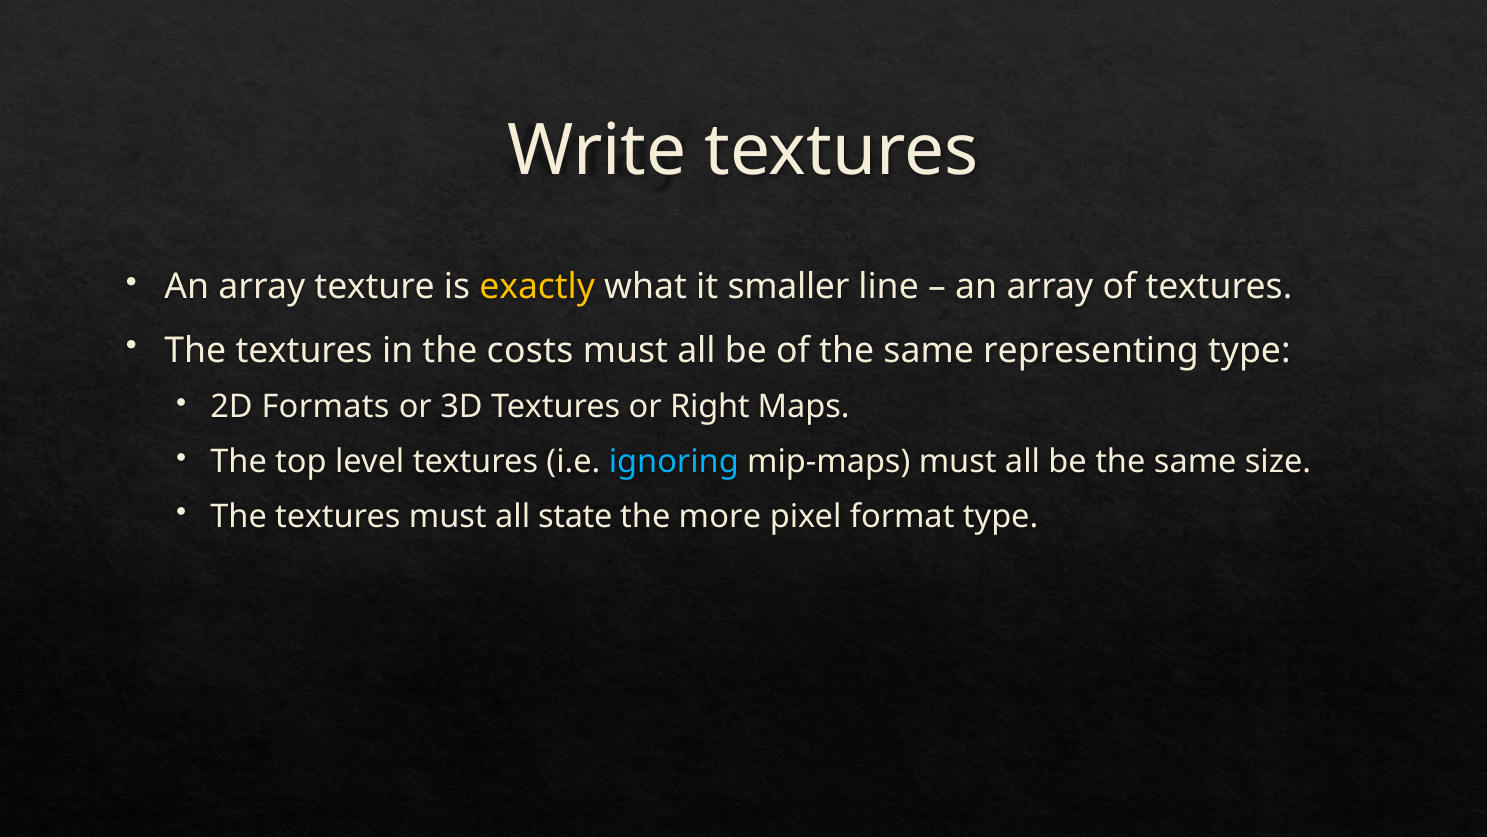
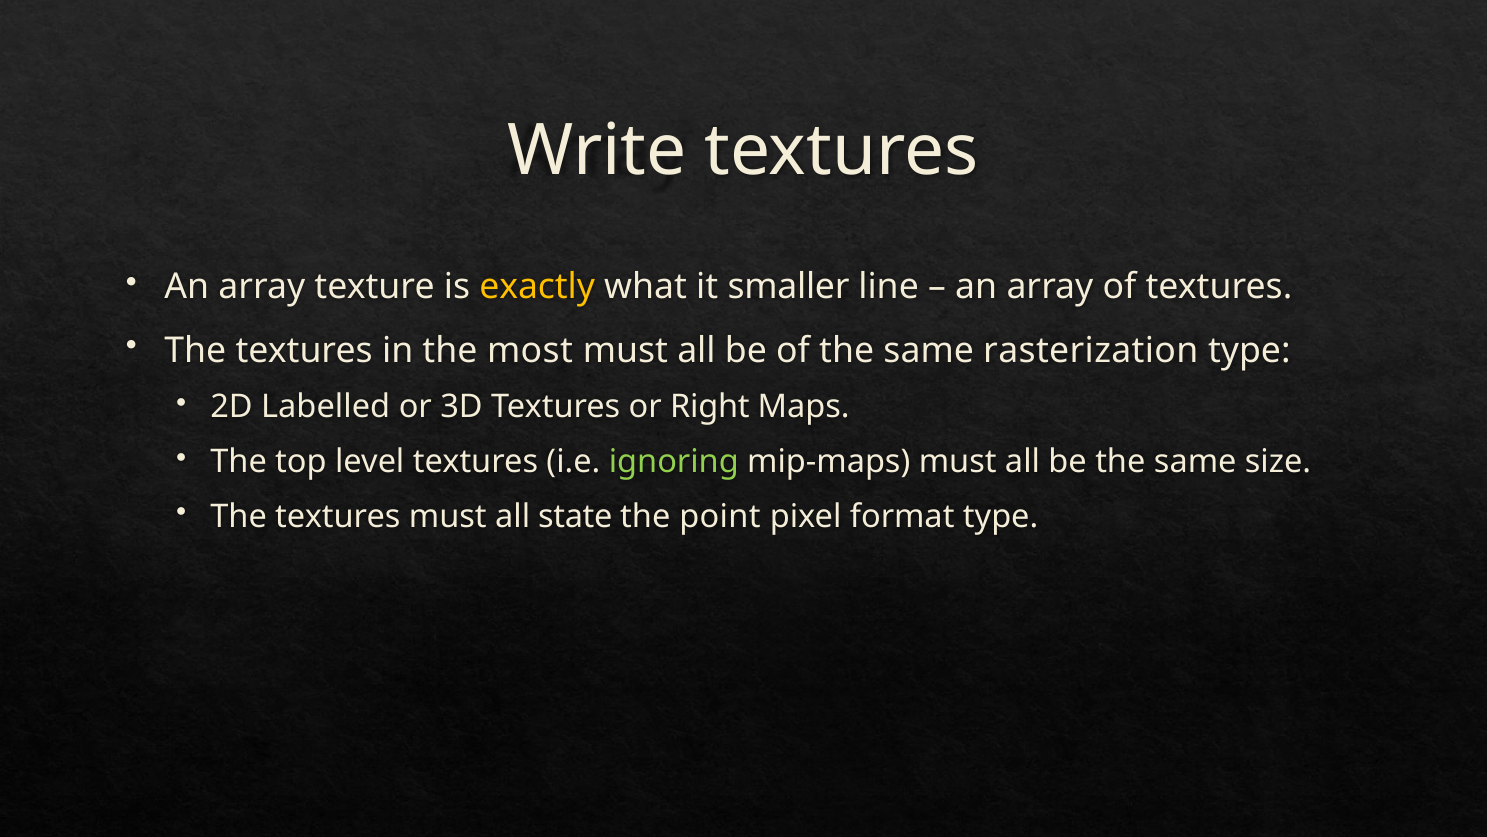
costs: costs -> most (530, 350)
representing: representing -> rasterization (1091, 350)
Formats: Formats -> Labelled (326, 407)
ignoring colour: light blue -> light green (674, 462)
more: more -> point (720, 516)
